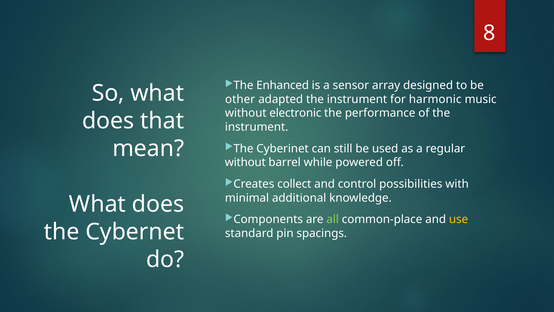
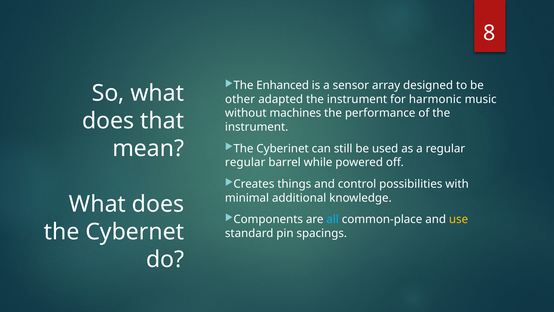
electronic: electronic -> machines (295, 113)
without: without -> regular (245, 162)
collect: collect -> things (294, 184)
all colour: light green -> light blue (333, 219)
